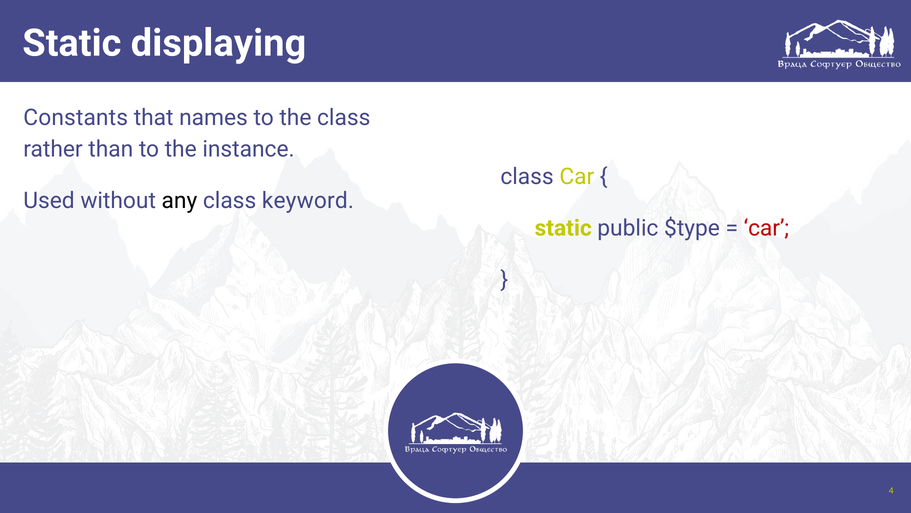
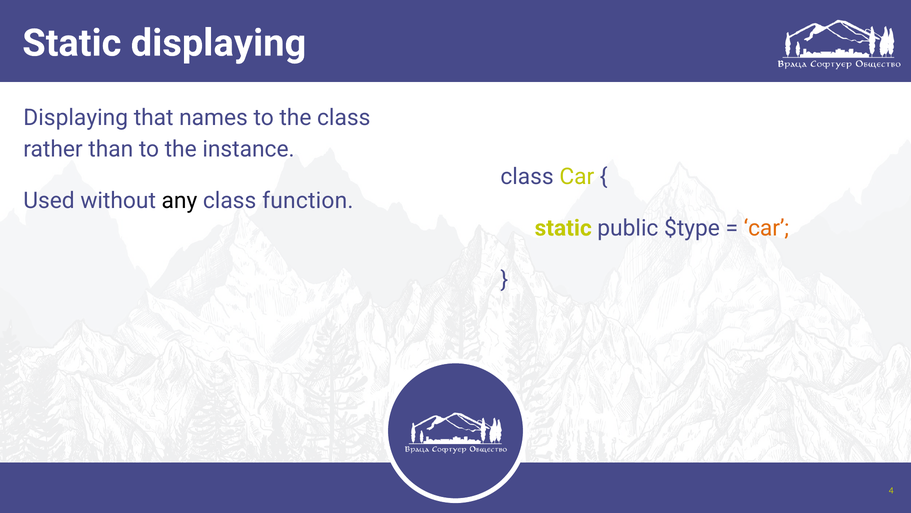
Constants: Constants -> Displaying (76, 118)
keyword: keyword -> function (308, 201)
car colour: red -> orange (766, 228)
